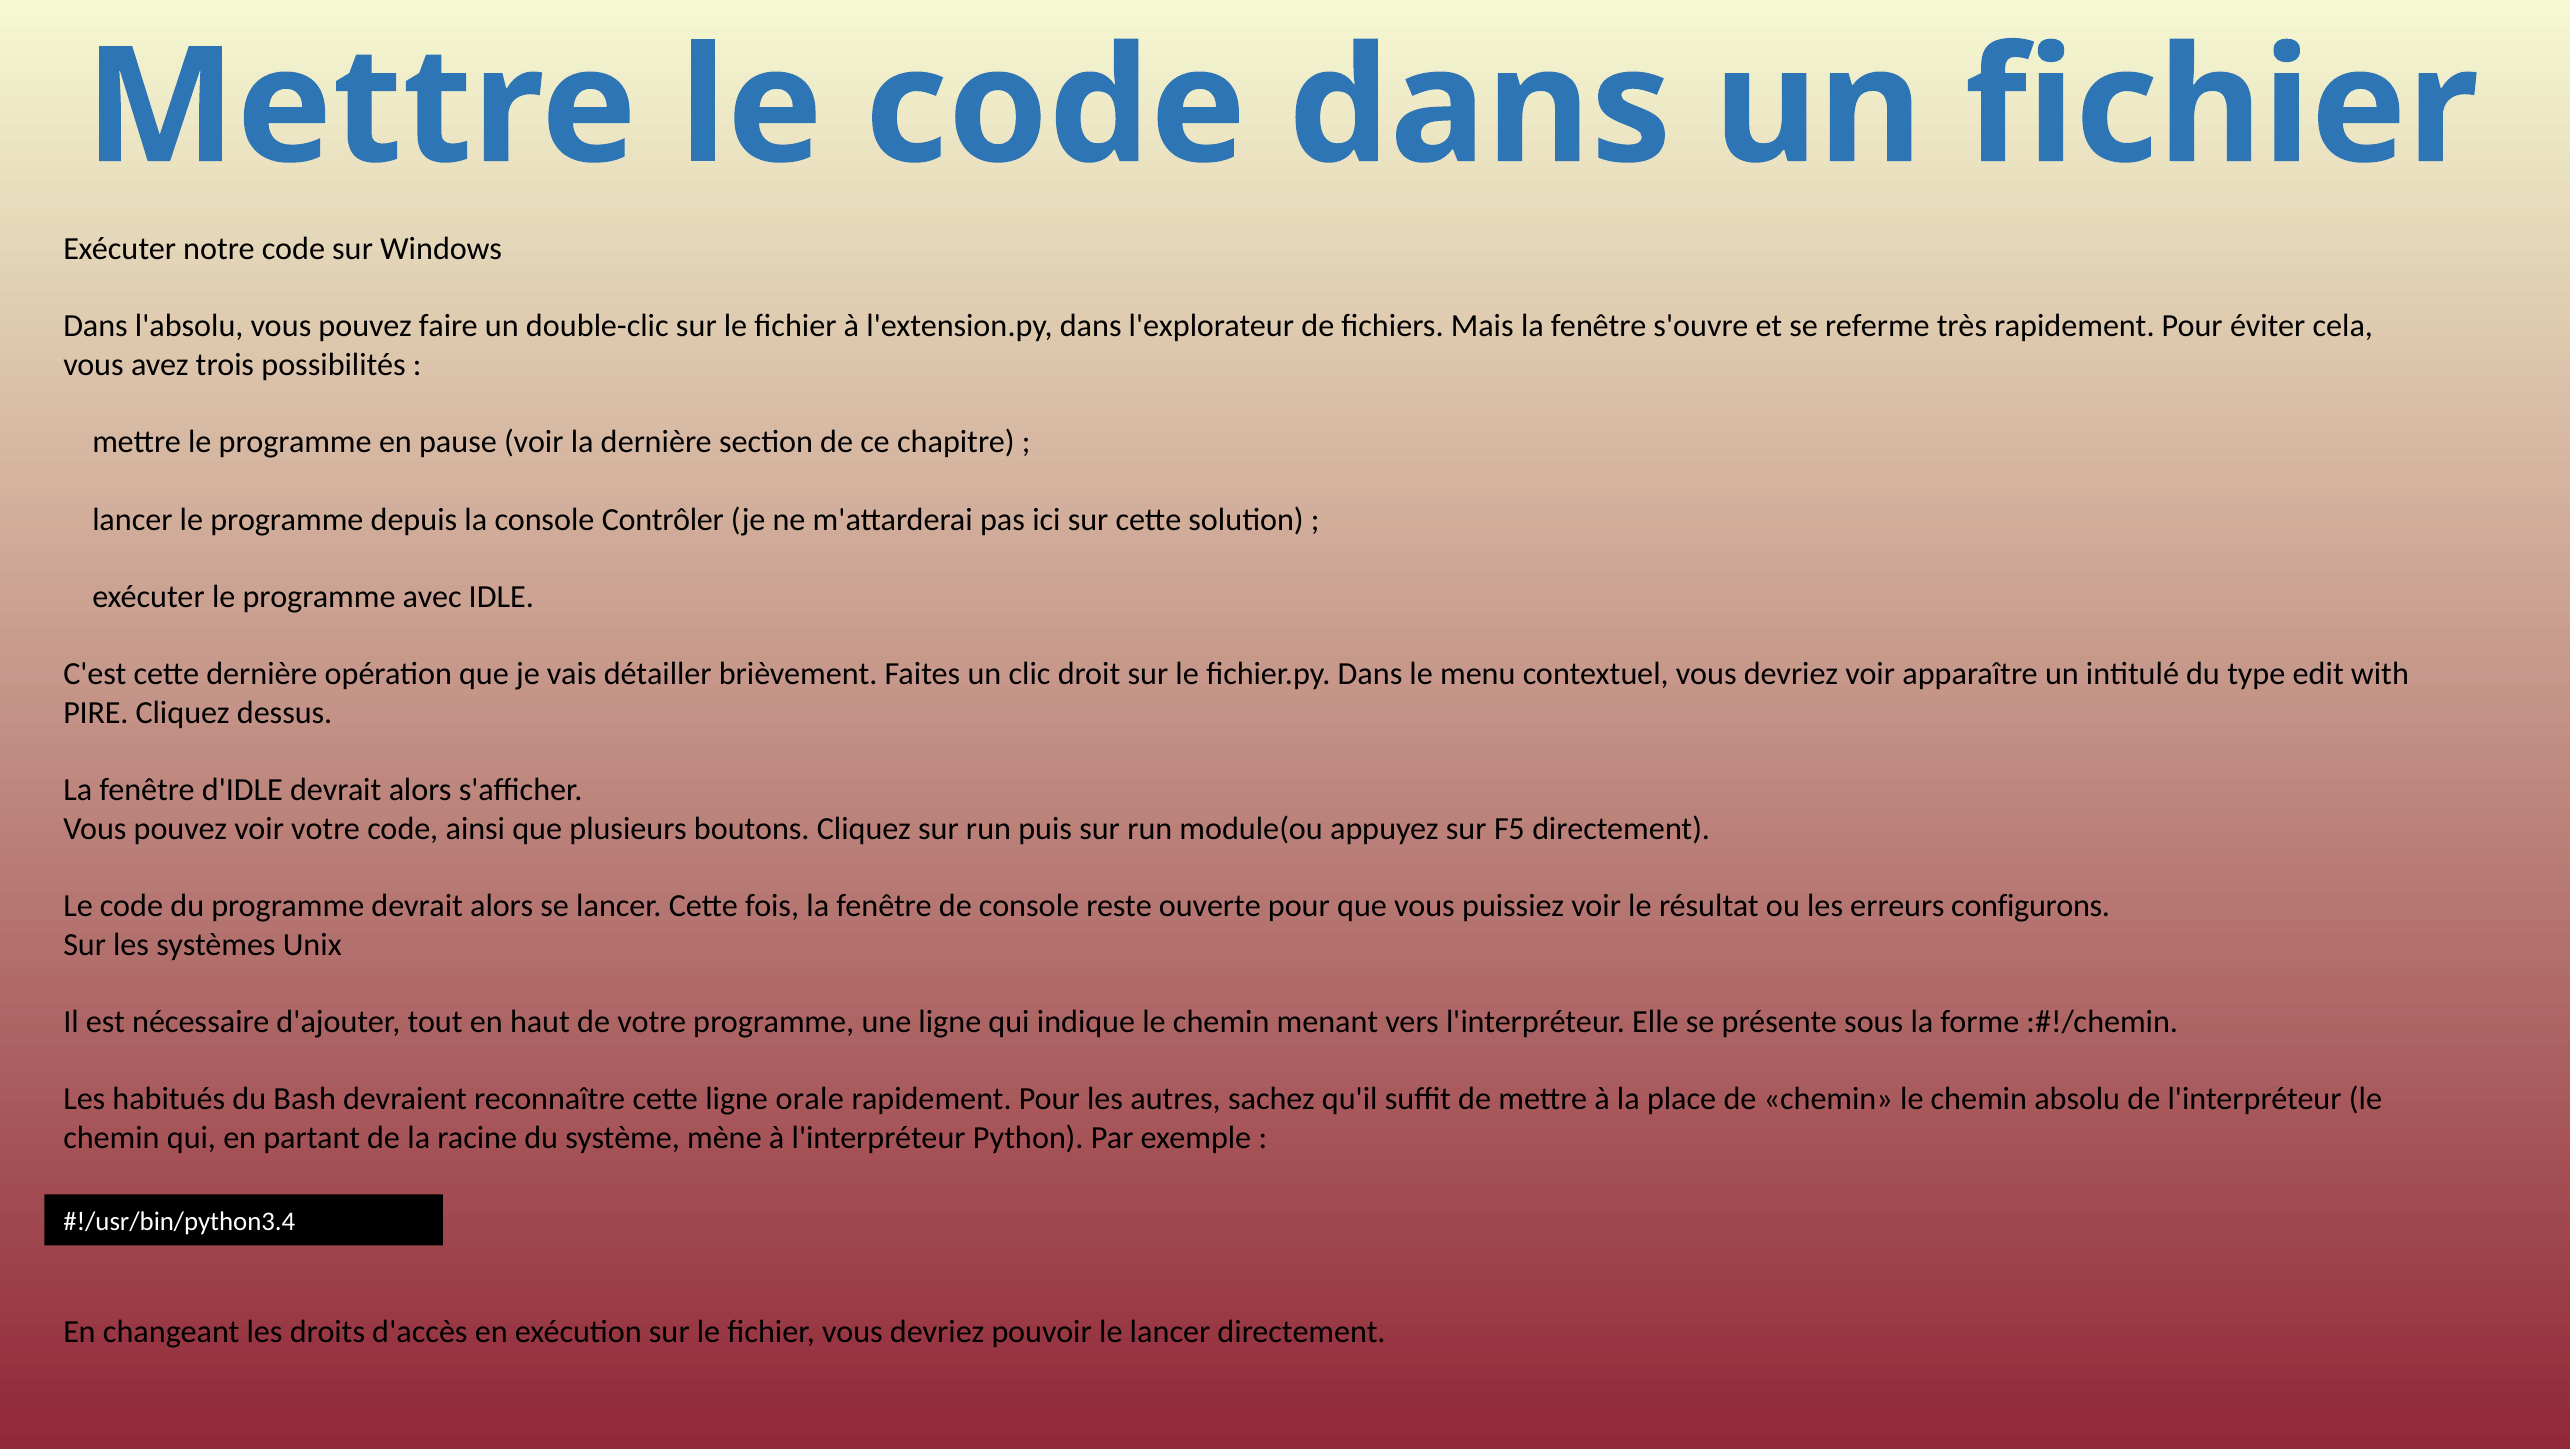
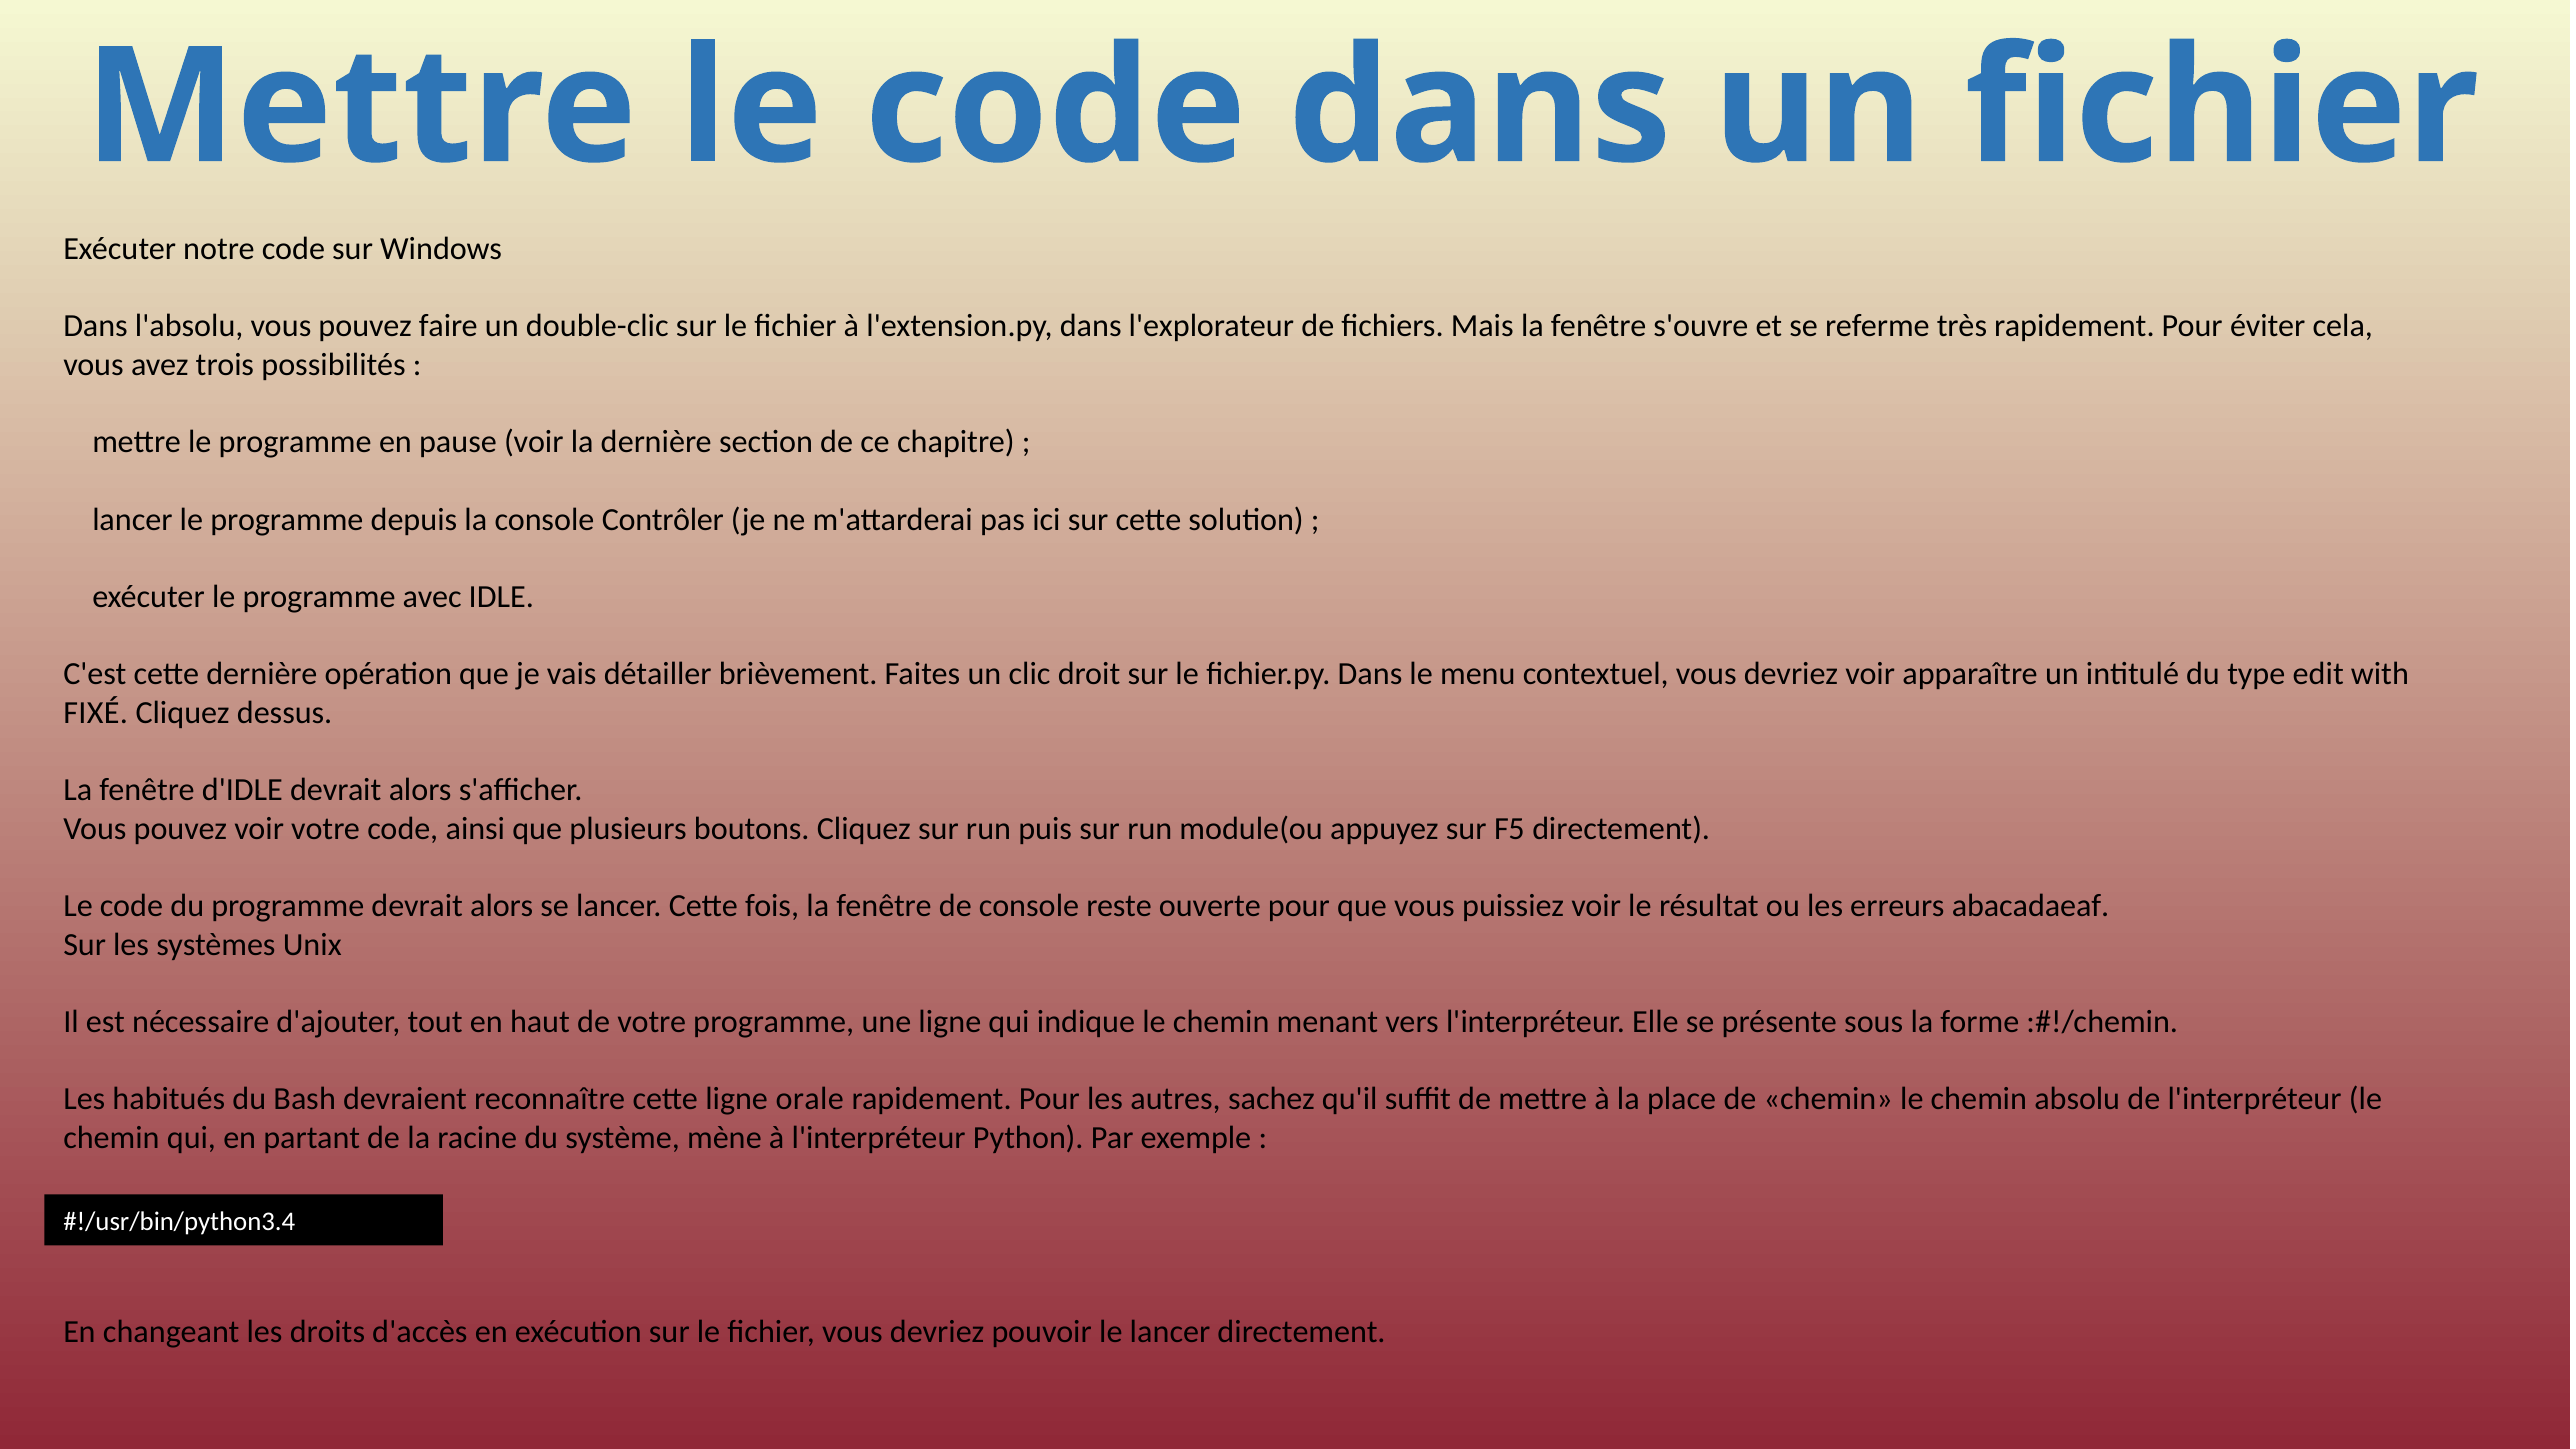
PIRE: PIRE -> FIXÉ (96, 713)
configurons: configurons -> abacadaeaf (2031, 906)
